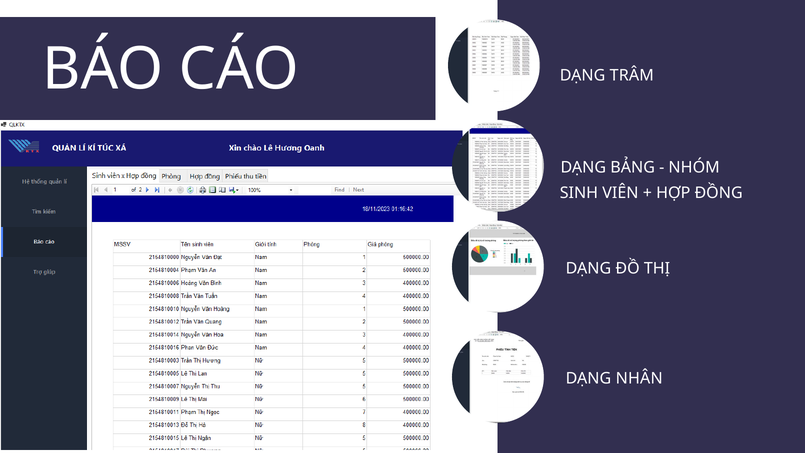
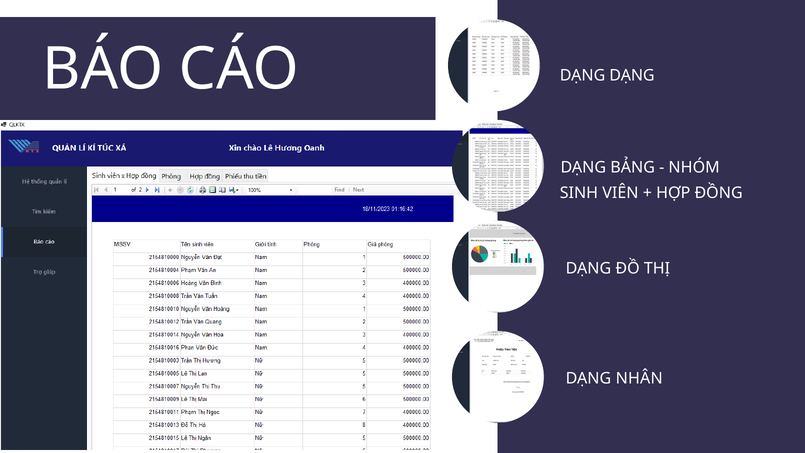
CÁO DẠNG TRÂM: TRÂM -> DẠNG (632, 75)
